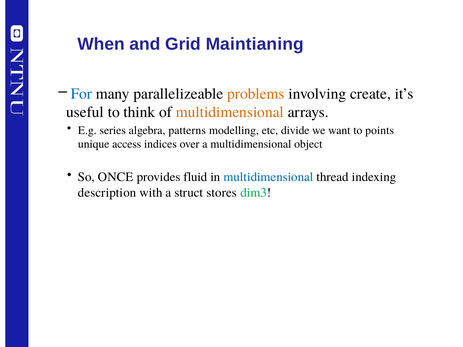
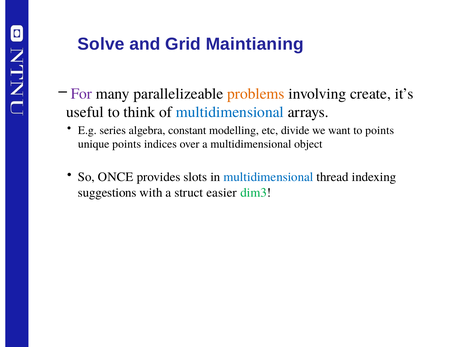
When: When -> Solve (101, 44)
For colour: blue -> purple (81, 94)
multidimensional colour: orange -> blue (230, 112)
patterns: patterns -> constant (187, 130)
unique access: access -> points (127, 144)
fluid: fluid -> slots (195, 177)
description: description -> suggestions (107, 193)
stores: stores -> easier (222, 193)
